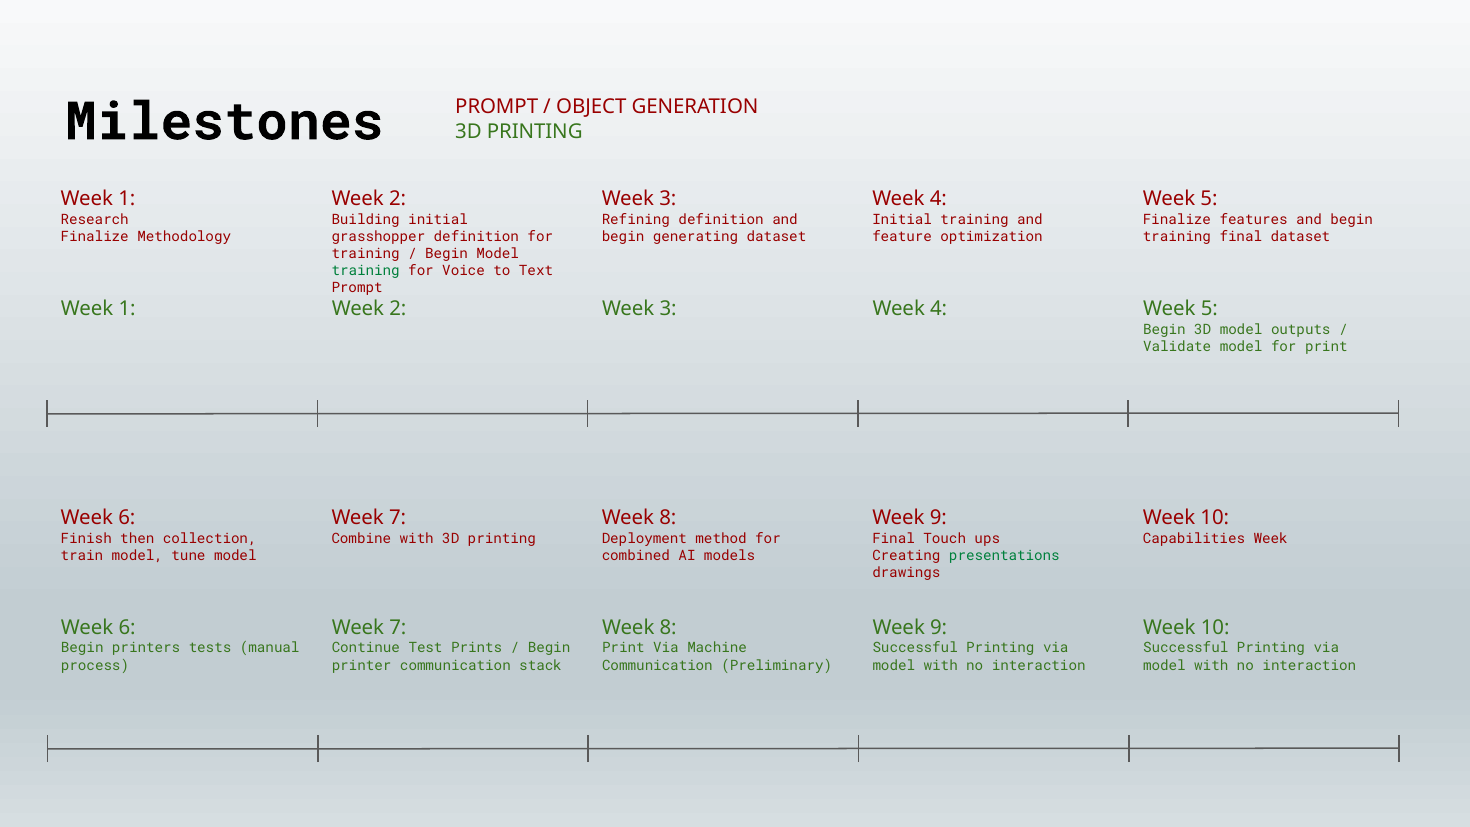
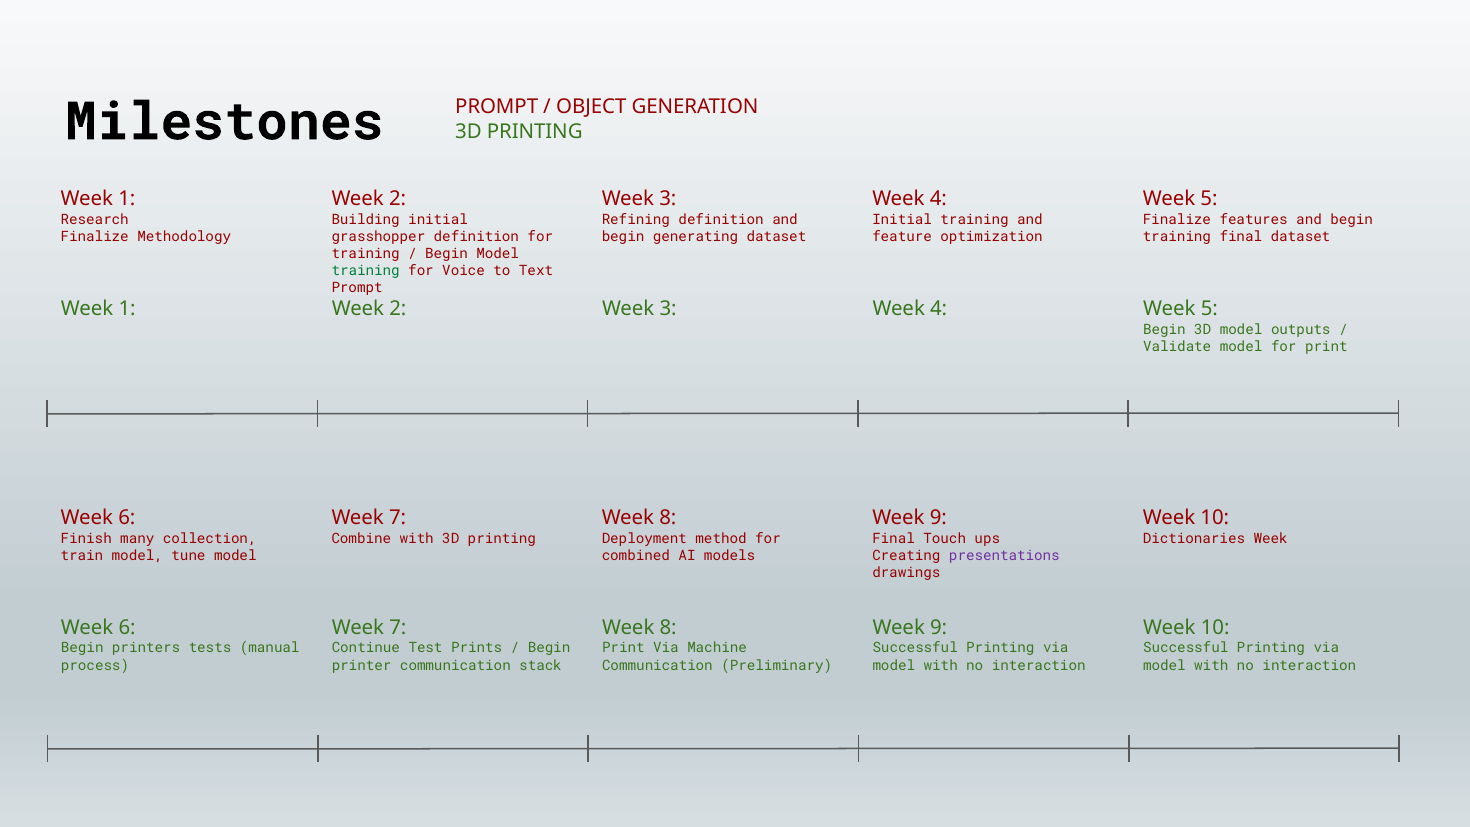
then: then -> many (137, 538)
Capabilities: Capabilities -> Dictionaries (1194, 538)
presentations colour: green -> purple (1004, 556)
